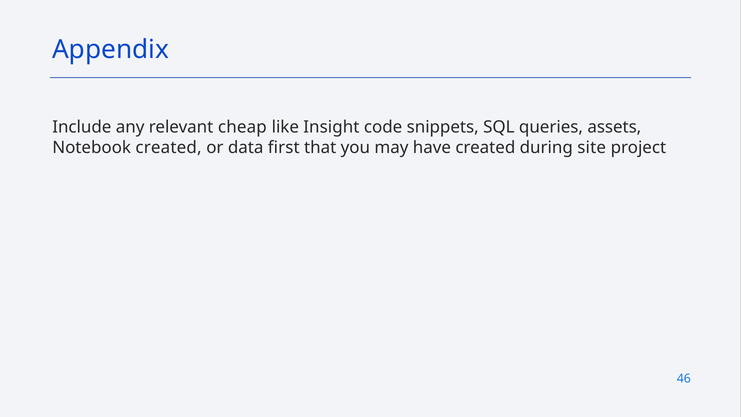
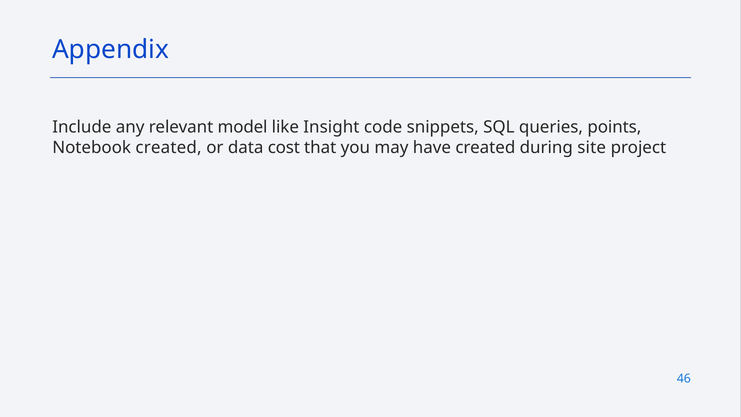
cheap: cheap -> model (243, 127)
assets: assets -> points (614, 127)
first: first -> cost (284, 147)
